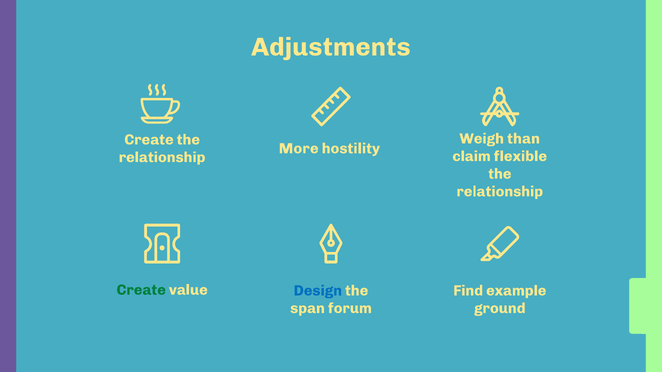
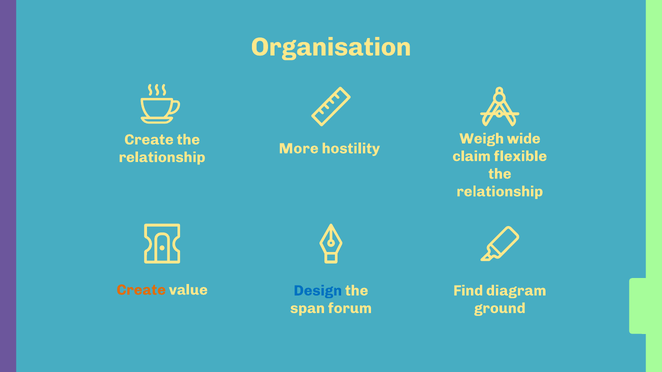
Adjustments: Adjustments -> Organisation (331, 47)
than: than -> wide (524, 139)
Create colour: green -> orange (141, 290)
example: example -> diagram (516, 291)
